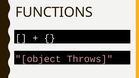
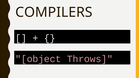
FUNCTIONS: FUNCTIONS -> COMPILERS (54, 12)
